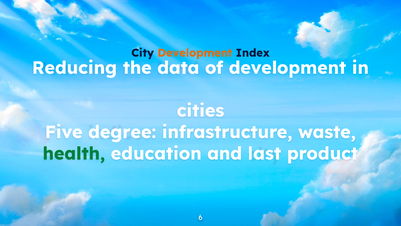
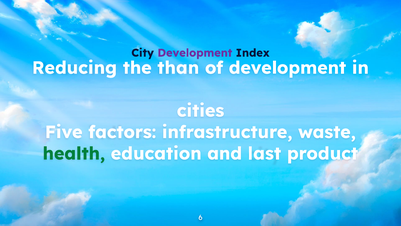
Development colour: orange -> purple (195, 53)
data: data -> than (178, 68)
degree: degree -> factors (122, 132)
